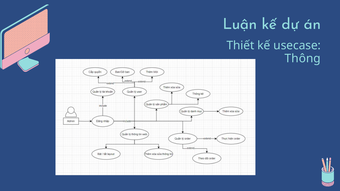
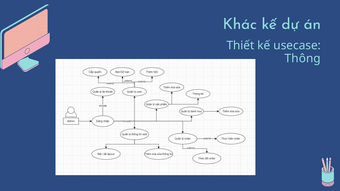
Luận: Luận -> Khác (240, 24)
